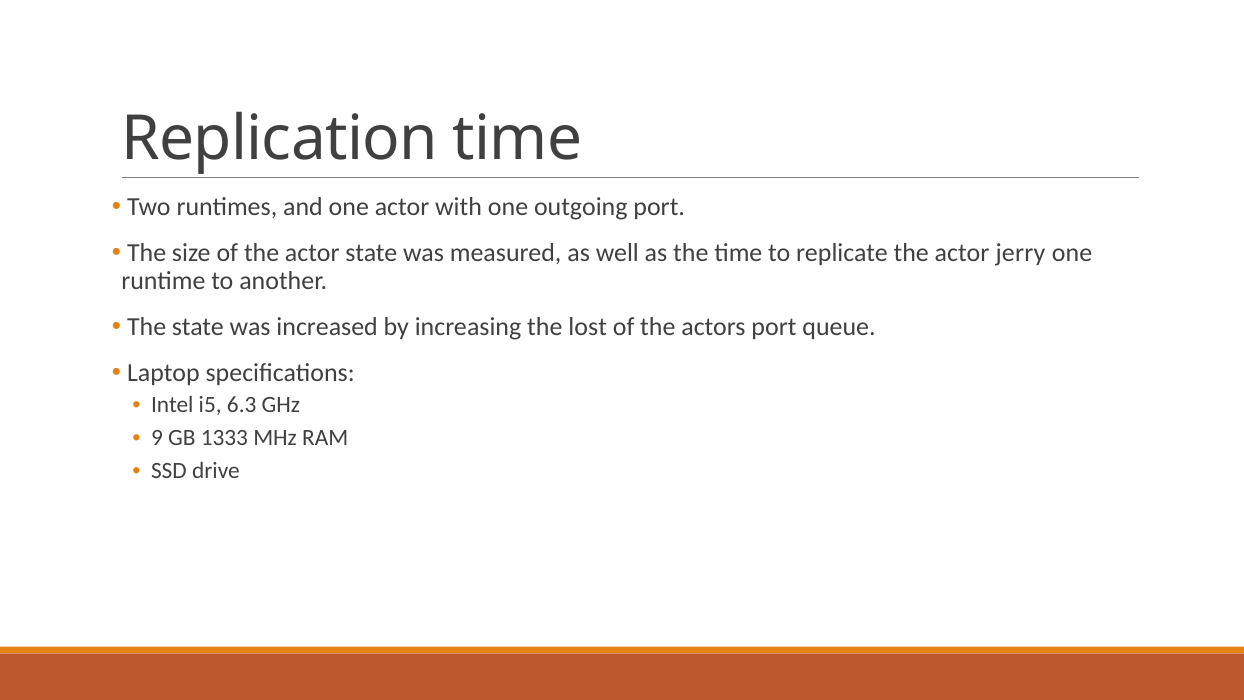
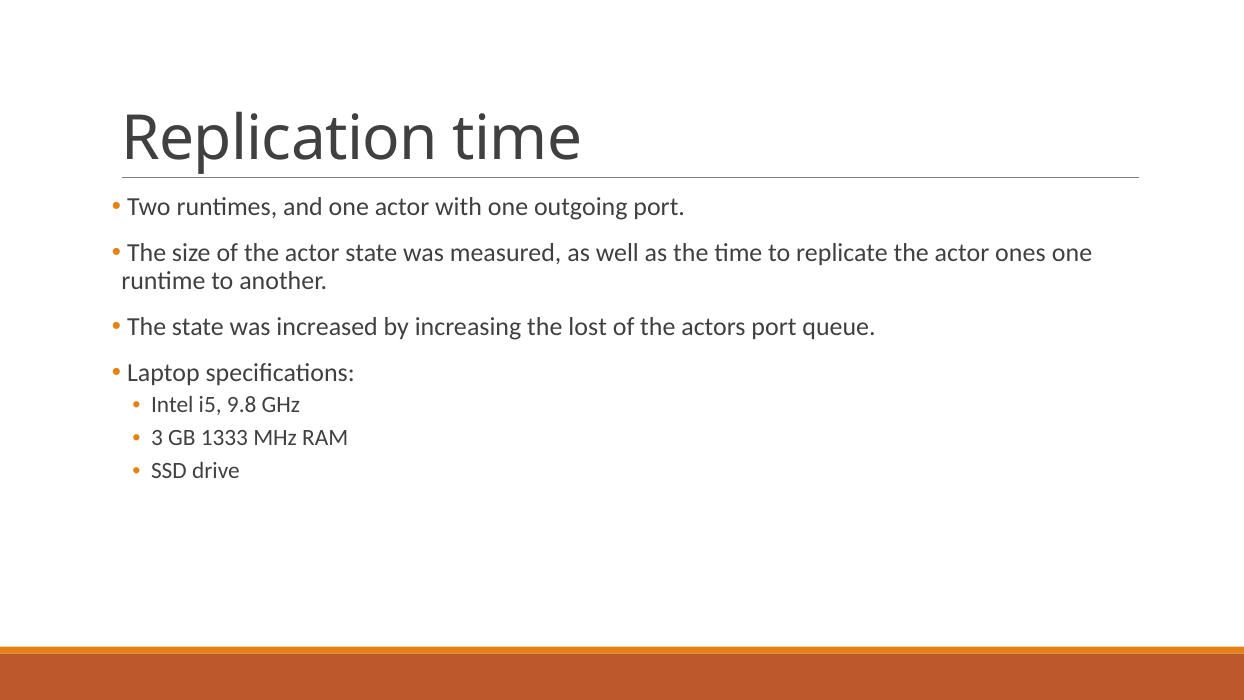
jerry: jerry -> ones (1021, 253)
6.3: 6.3 -> 9.8 (242, 405)
9: 9 -> 3 (157, 438)
